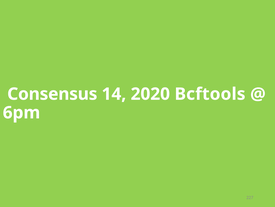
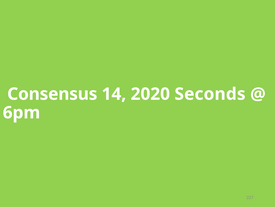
Bcftools: Bcftools -> Seconds (210, 94)
